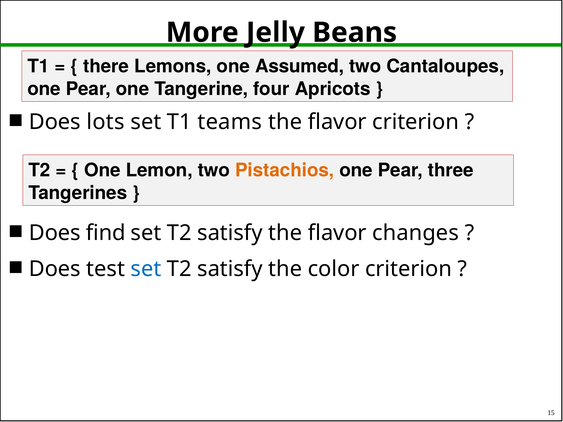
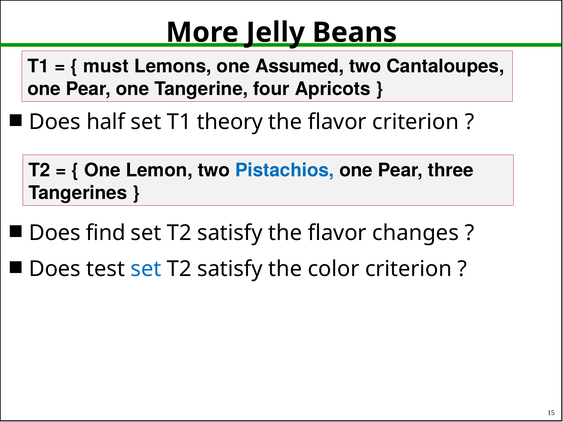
there: there -> must (106, 66)
lots: lots -> half (106, 122)
teams: teams -> theory (230, 122)
Pistachios colour: orange -> blue (285, 170)
